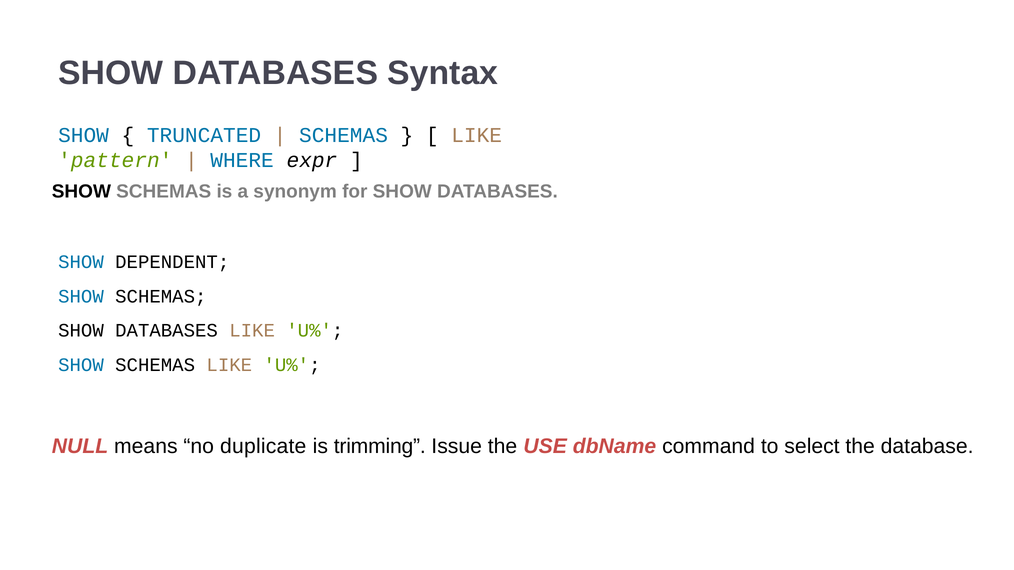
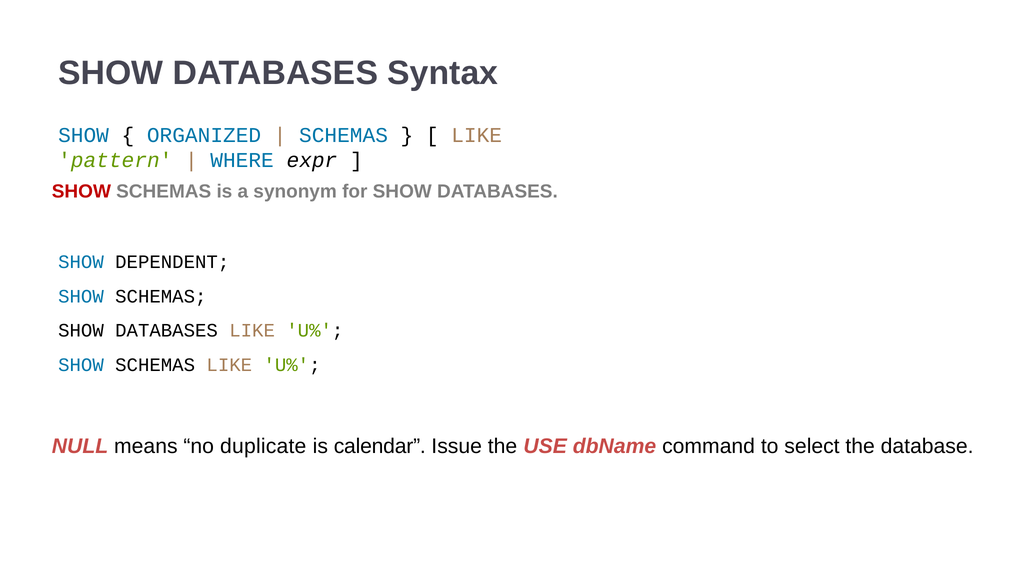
TRUNCATED: TRUNCATED -> ORGANIZED (204, 135)
SHOW colour: black -> red (81, 191)
trimming: trimming -> calendar (380, 446)
